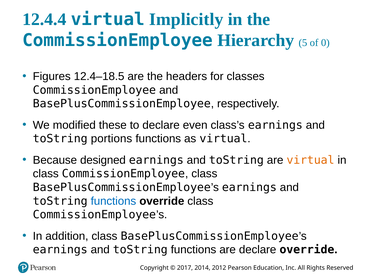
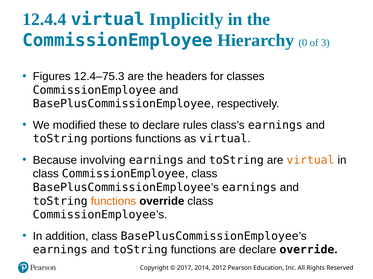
5: 5 -> 0 (303, 43)
0: 0 -> 3 (325, 43)
12.4–18.5: 12.4–18.5 -> 12.4–75.3 (99, 77)
even: even -> rules (195, 125)
designed: designed -> involving (103, 161)
functions colour: blue -> orange (113, 202)
